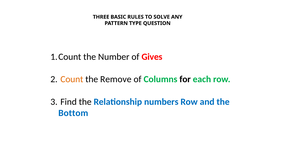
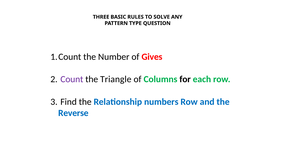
Count colour: orange -> purple (72, 79)
Remove: Remove -> Triangle (116, 79)
Bottom: Bottom -> Reverse (73, 113)
